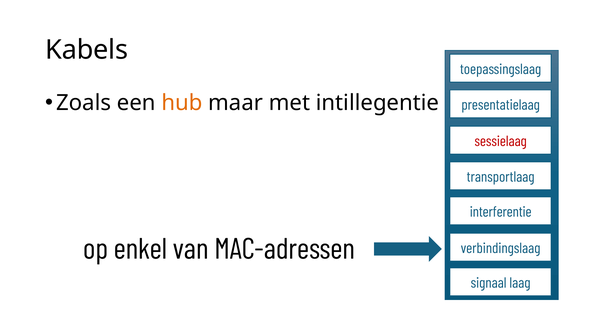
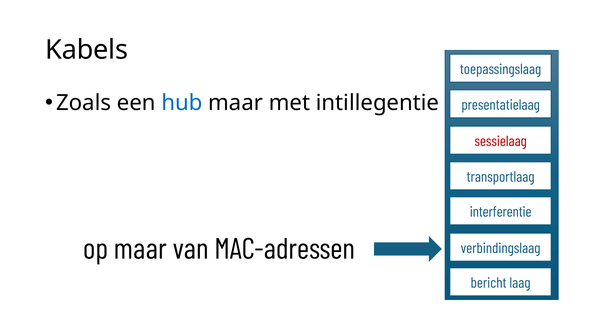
hub colour: orange -> blue (182, 103)
op enkel: enkel -> maar (140, 249)
signaal: signaal -> bericht (489, 283)
